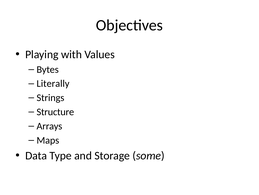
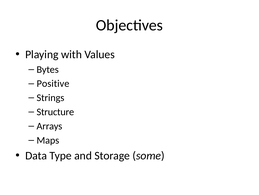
Literally: Literally -> Positive (53, 83)
